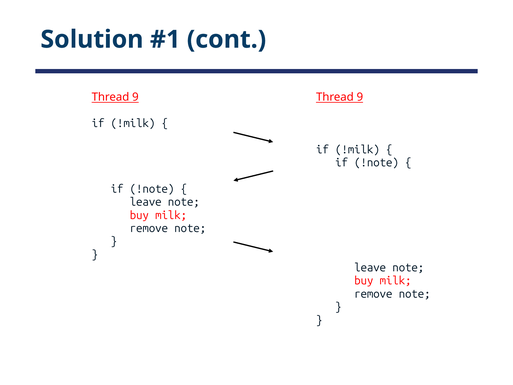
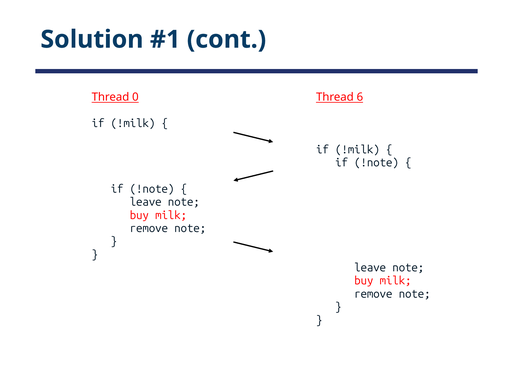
9: 9 -> 0 (135, 97)
9: 9 -> 6 (360, 97)
